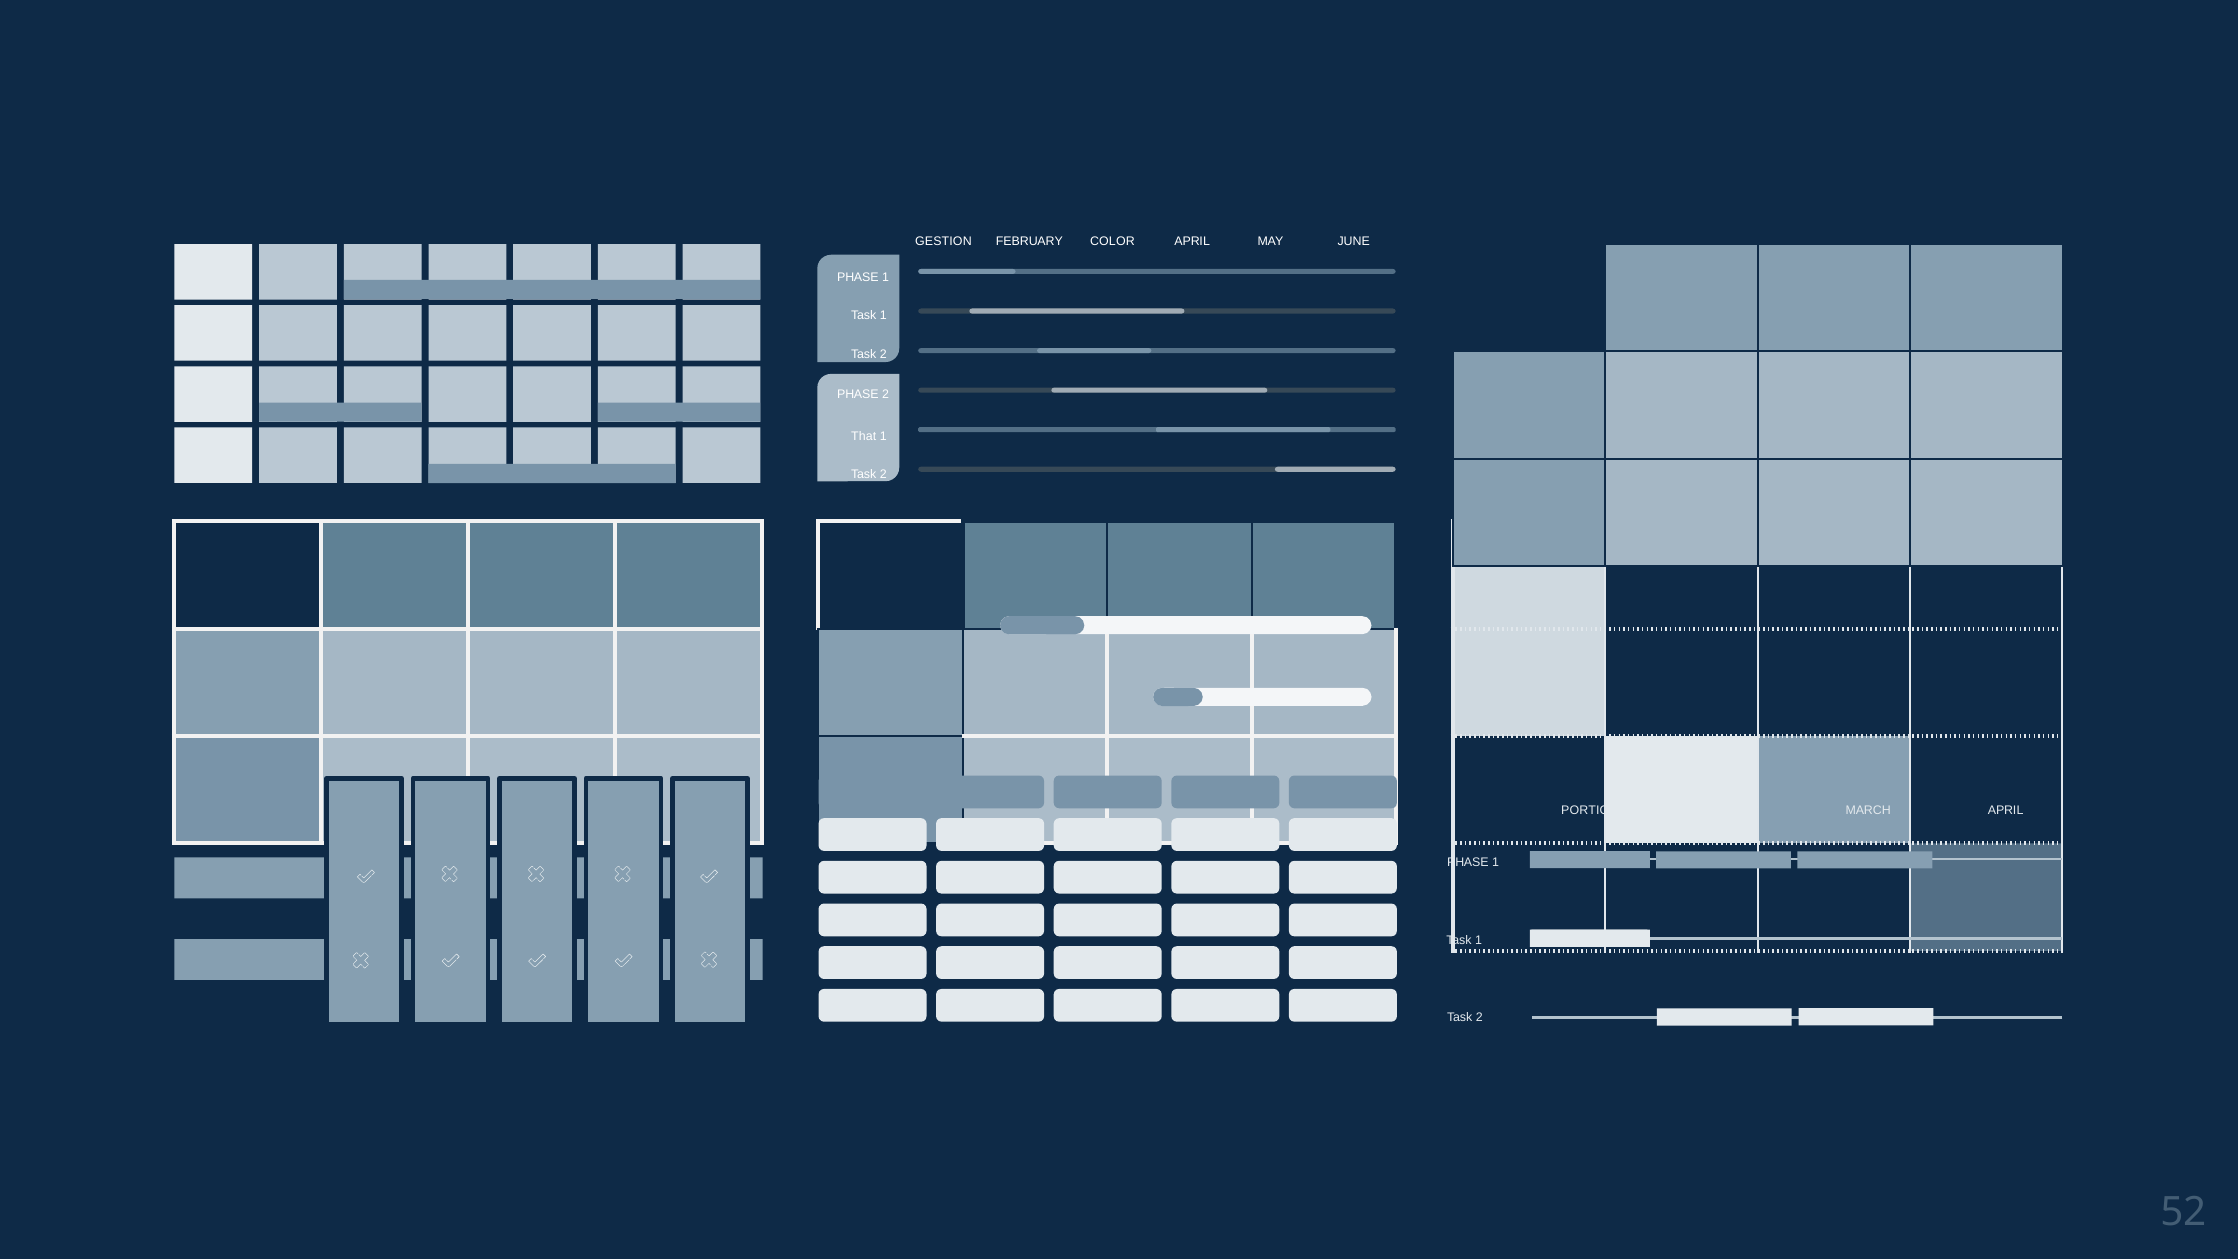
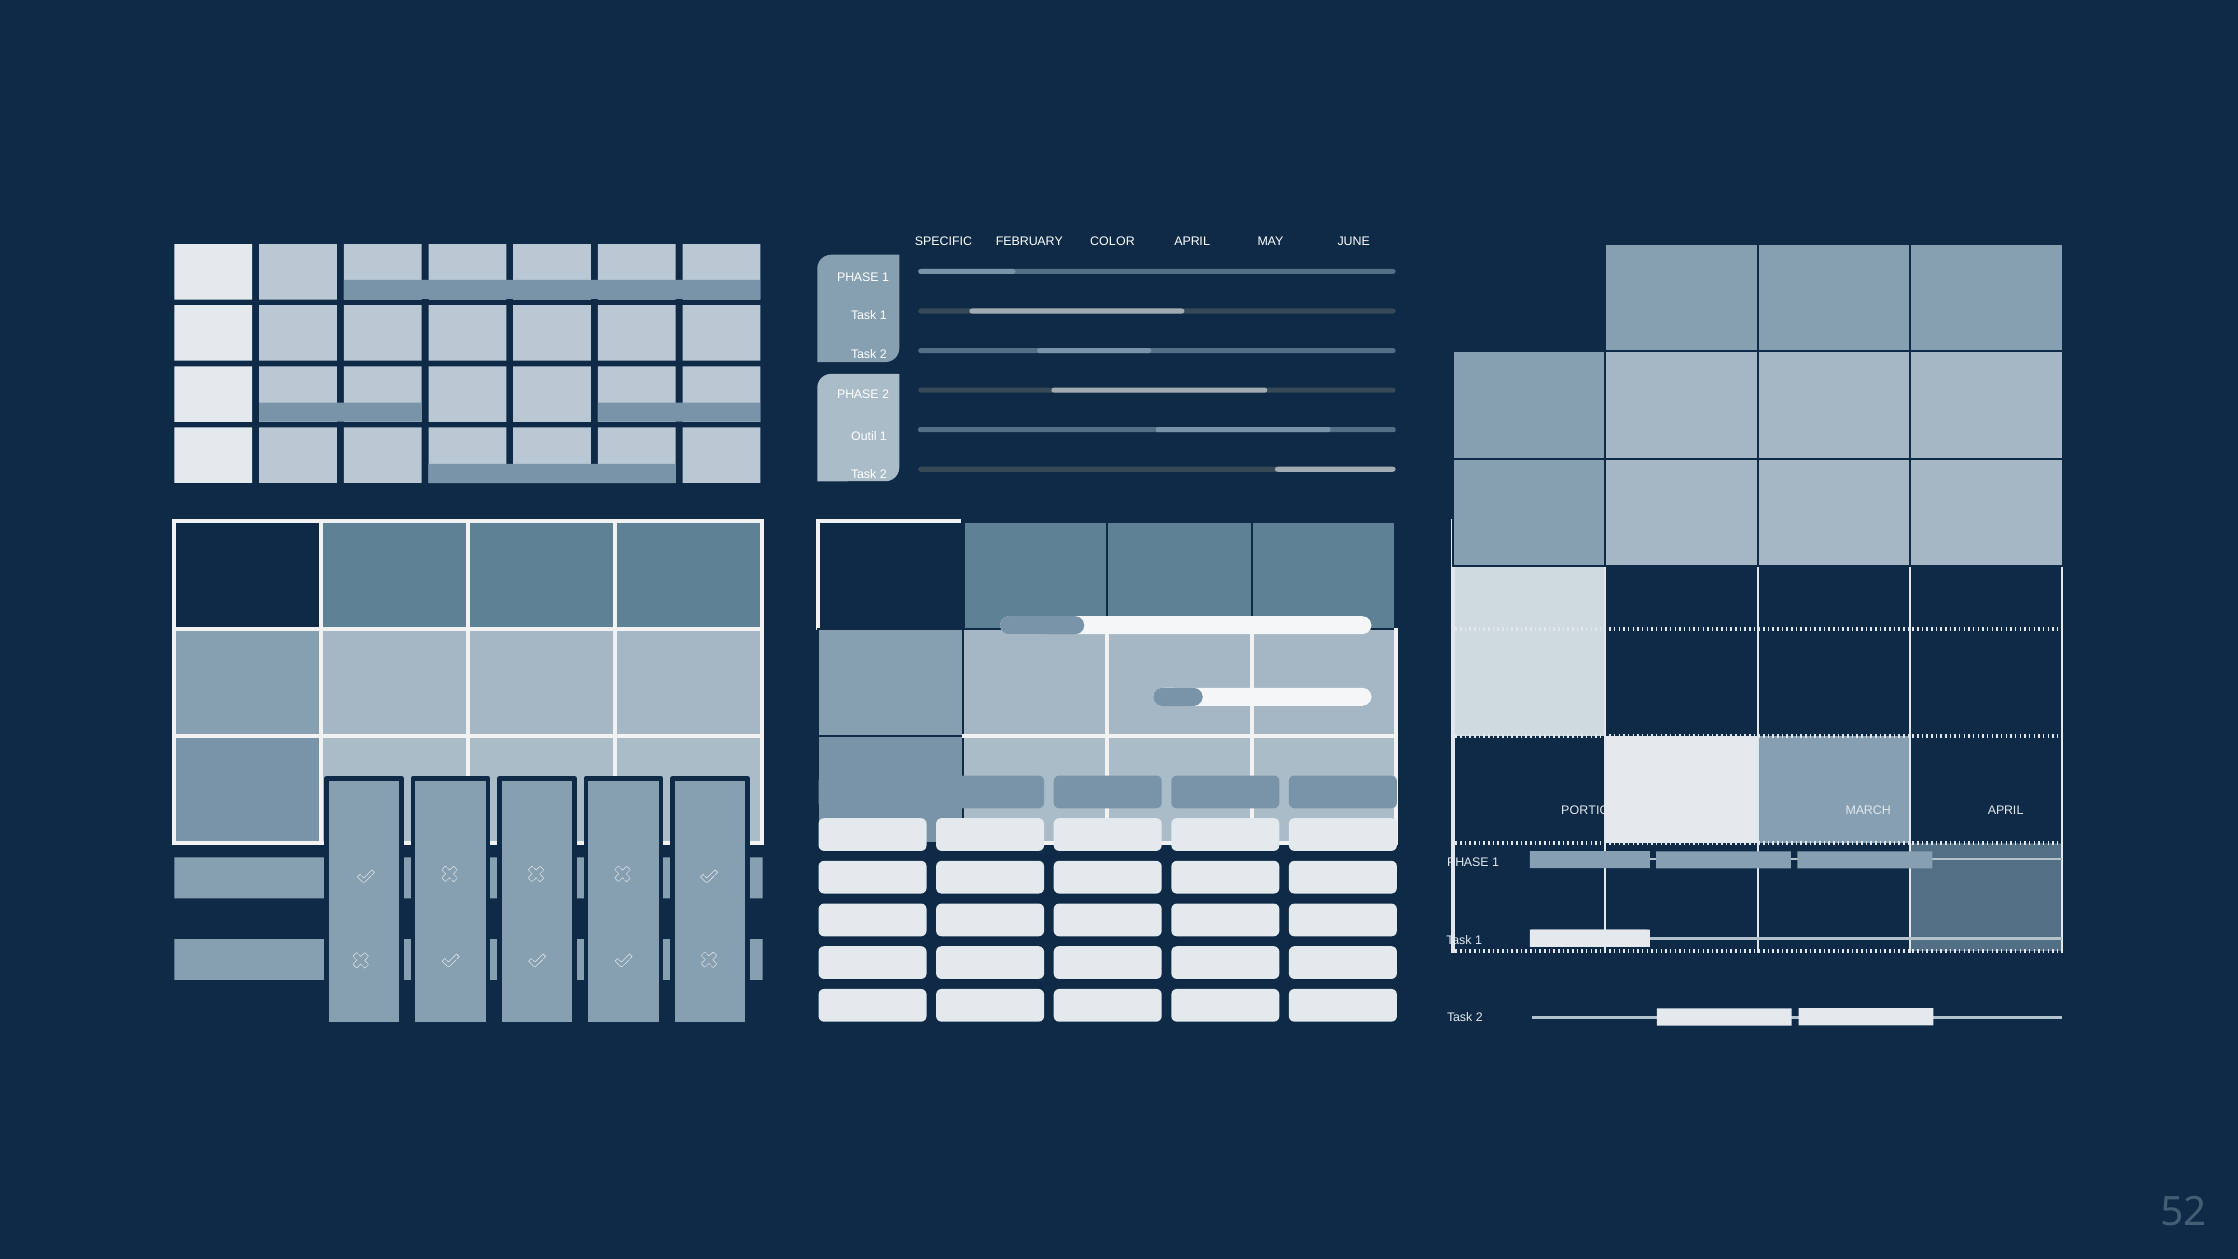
GESTION: GESTION -> SPECIFIC (944, 242)
That: That -> Outil (864, 437)
